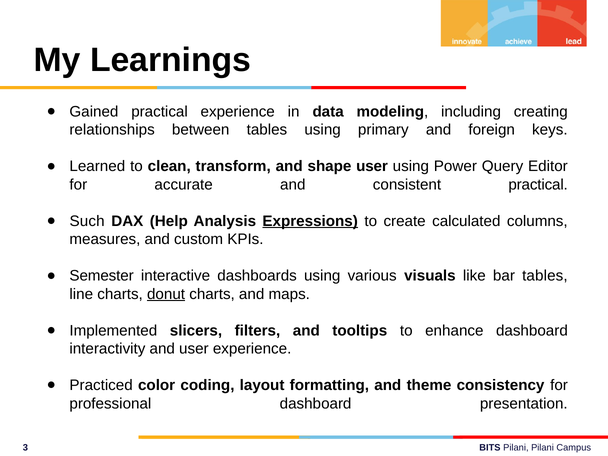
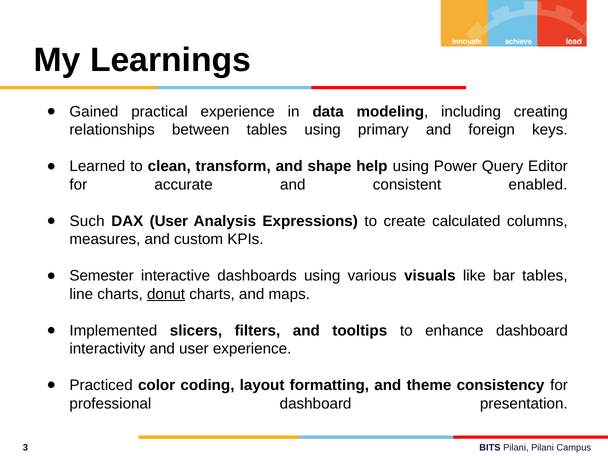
shape user: user -> help (372, 166)
consistent practical: practical -> enabled (538, 185)
DAX Help: Help -> User (169, 221)
Expressions underline: present -> none (310, 221)
